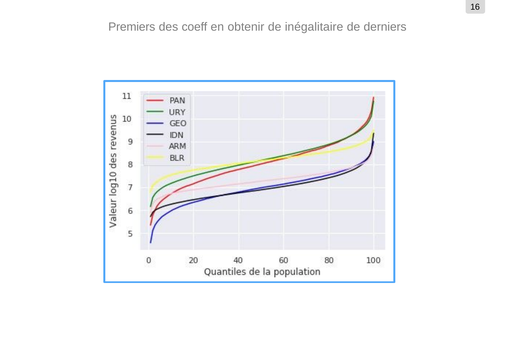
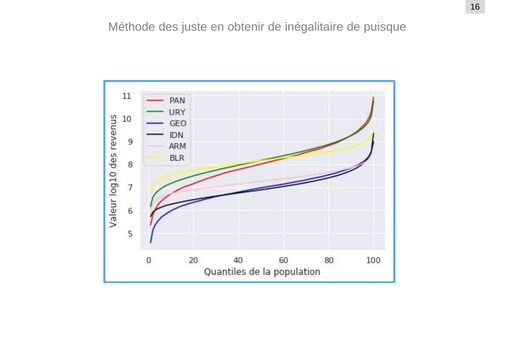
Premiers: Premiers -> Méthode (132, 27)
coeff: coeff -> juste (194, 27)
derniers: derniers -> puisque (385, 27)
